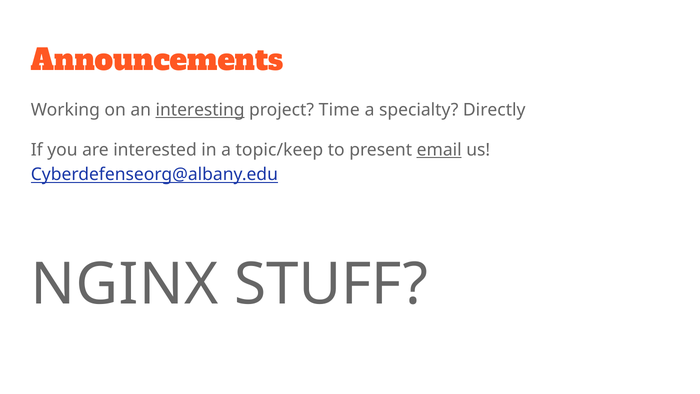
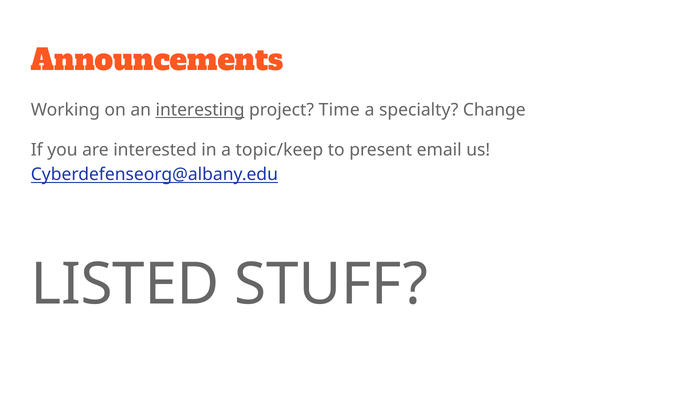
Directly: Directly -> Change (494, 110)
email underline: present -> none (439, 150)
NGINX: NGINX -> LISTED (125, 285)
